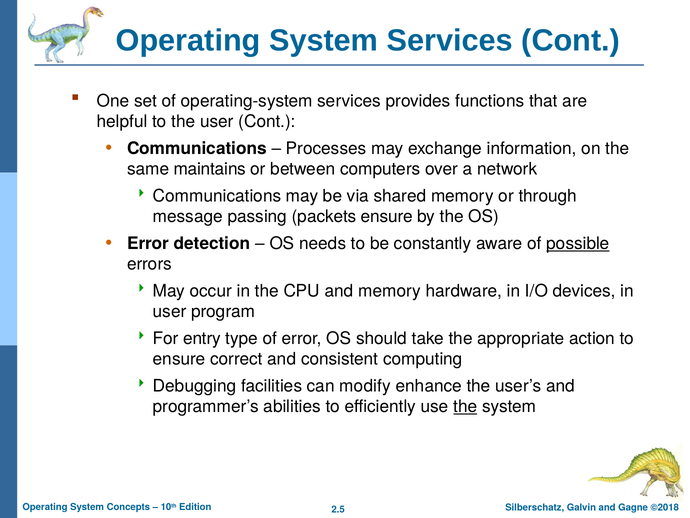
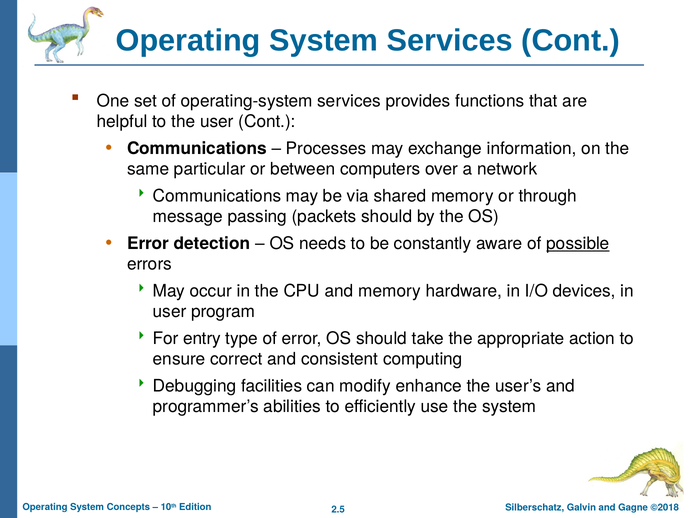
maintains: maintains -> particular (210, 169)
packets ensure: ensure -> should (387, 216)
the underline: present -> none (465, 406)
